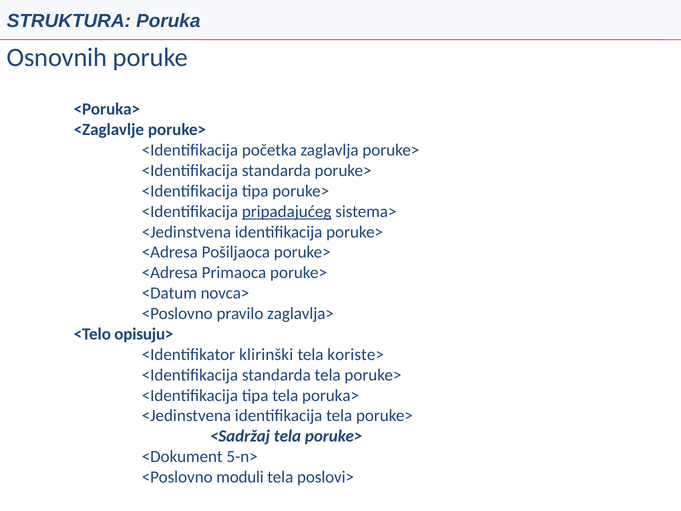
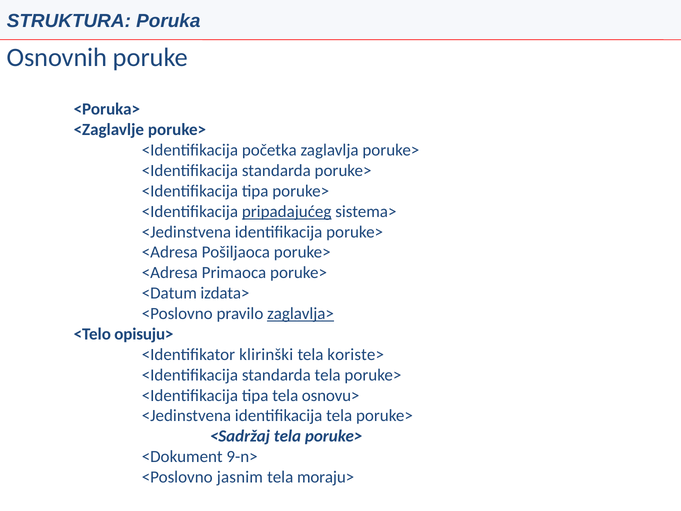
novca>: novca> -> izdata> (225, 293)
zaglavlja> underline: none -> present (301, 314)
poruka>: poruka> -> osnovu> (331, 395)
5-n>: 5-n> -> 9-n> (242, 457)
moduli: moduli -> jasnim (240, 477)
poslovi>: poslovi> -> moraju> (326, 477)
